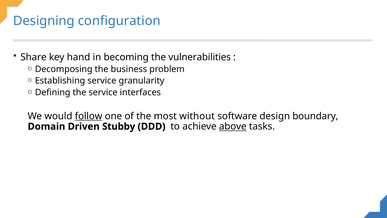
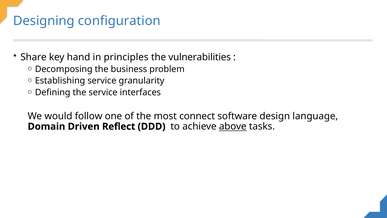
becoming: becoming -> principles (126, 57)
follow underline: present -> none (89, 116)
without: without -> connect (197, 116)
boundary: boundary -> language (315, 116)
Stubby: Stubby -> Reflect (119, 126)
